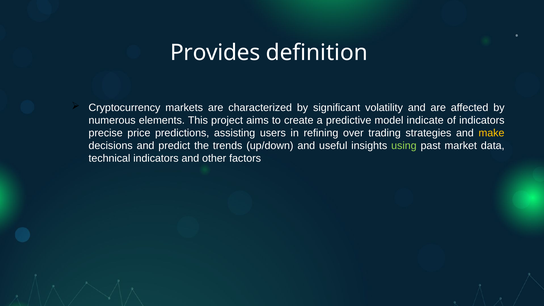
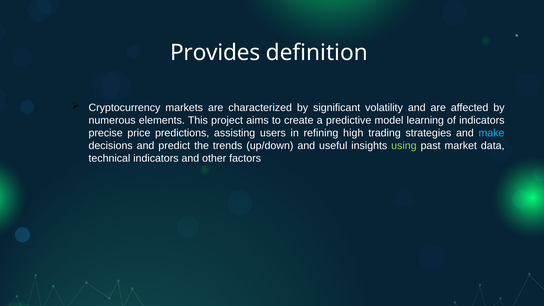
indicate: indicate -> learning (425, 120)
over: over -> high (353, 133)
make colour: yellow -> light blue (491, 133)
